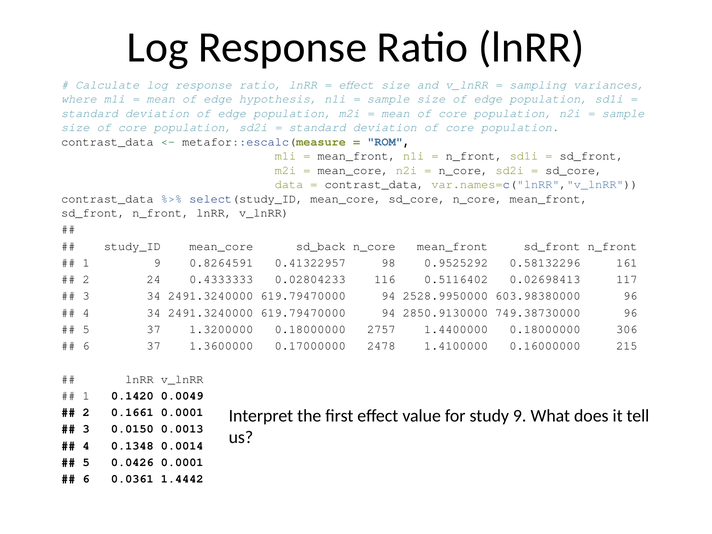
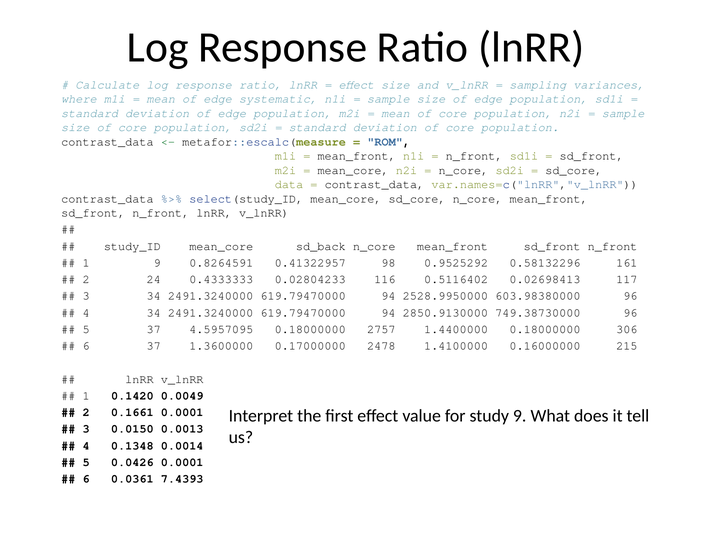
hypothesis: hypothesis -> systematic (278, 99)
1.3200000: 1.3200000 -> 4.5957095 (221, 329)
1.4442: 1.4442 -> 7.4393 (182, 479)
